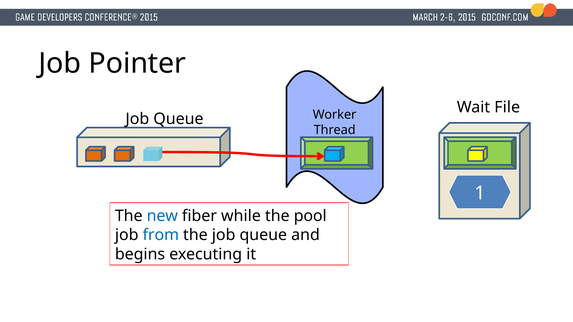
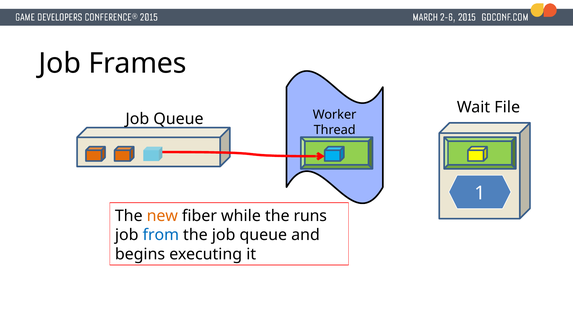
Pointer: Pointer -> Frames (137, 64)
new colour: blue -> orange (162, 216)
pool: pool -> runs (310, 216)
